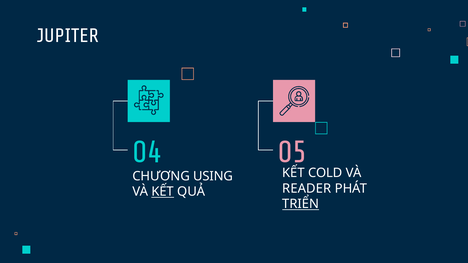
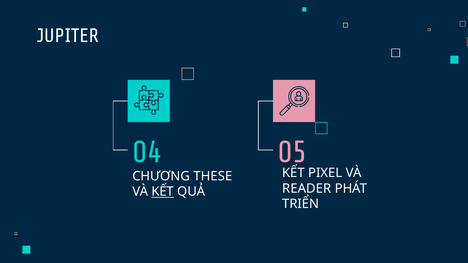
COLD: COLD -> PIXEL (325, 173)
USING: USING -> THESE (213, 176)
TRIỂN underline: present -> none (301, 204)
